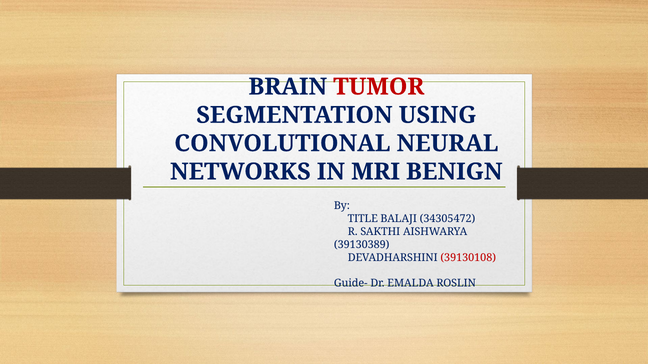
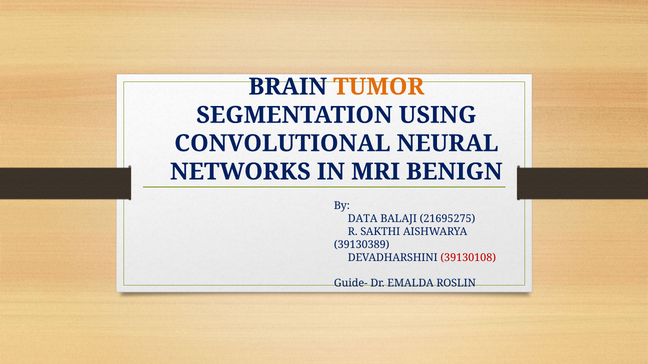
TUMOR colour: red -> orange (379, 87)
TITLE: TITLE -> DATA (363, 219)
34305472: 34305472 -> 21695275 (447, 219)
